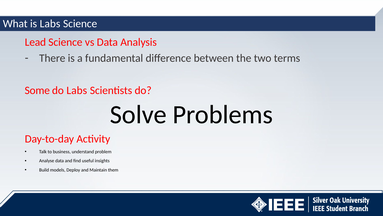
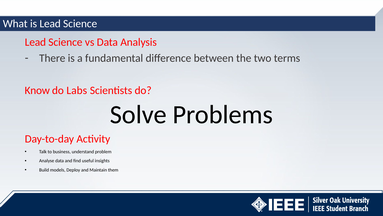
is Labs: Labs -> Lead (50, 24)
Some: Some -> Know (37, 90)
